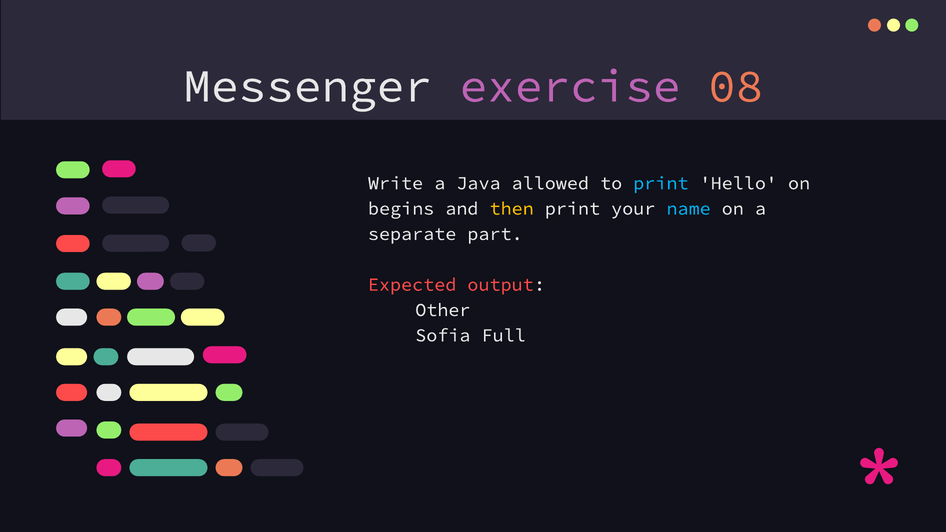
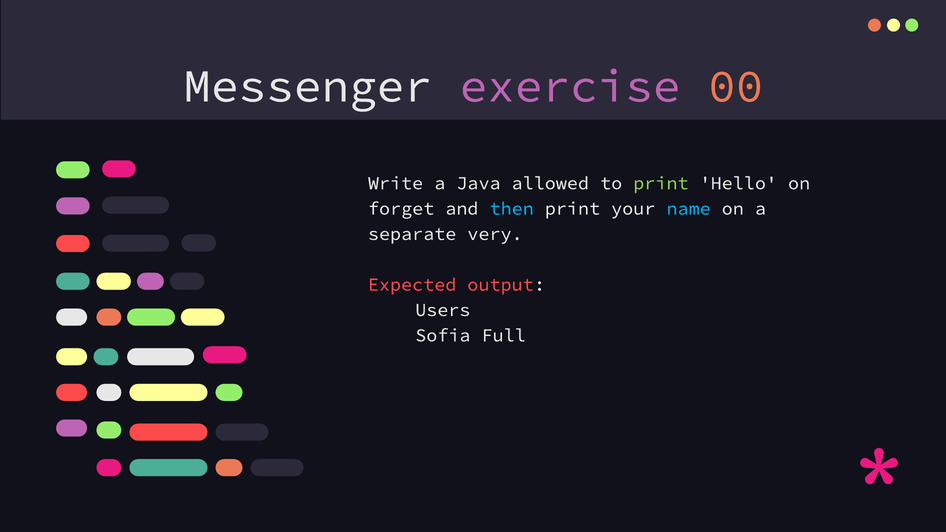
08: 08 -> 00 (736, 86)
print colour: light blue -> light green (661, 183)
begins: begins -> forget (401, 209)
then colour: yellow -> light blue (512, 209)
part: part -> very (495, 234)
Other: Other -> Users (443, 310)
